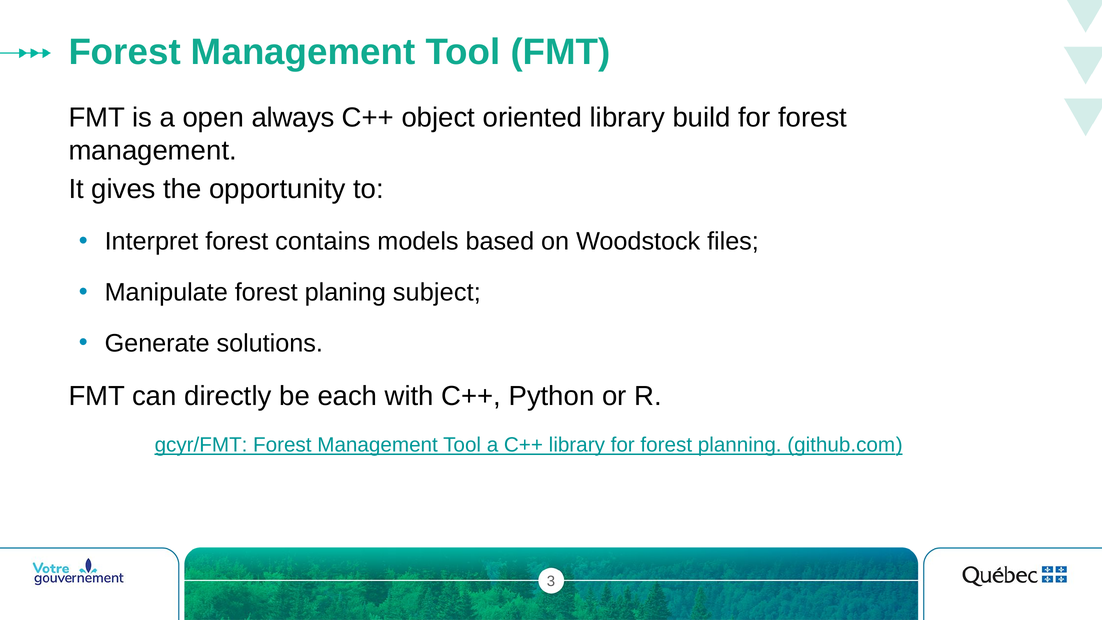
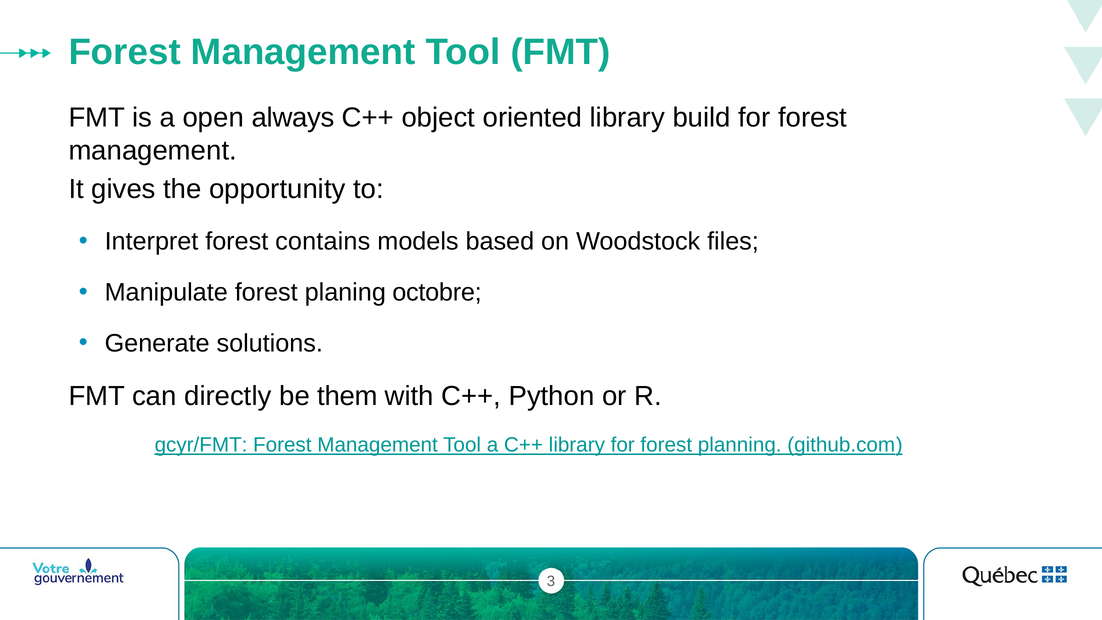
subject: subject -> octobre (437, 292)
each: each -> them (347, 396)
